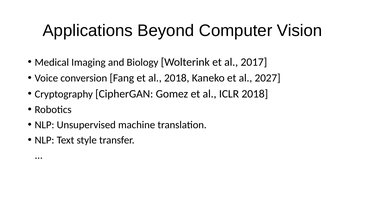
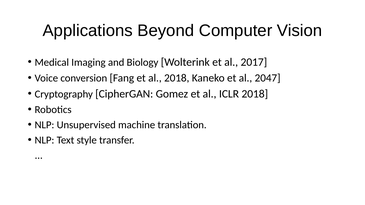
2027: 2027 -> 2047 (268, 78)
